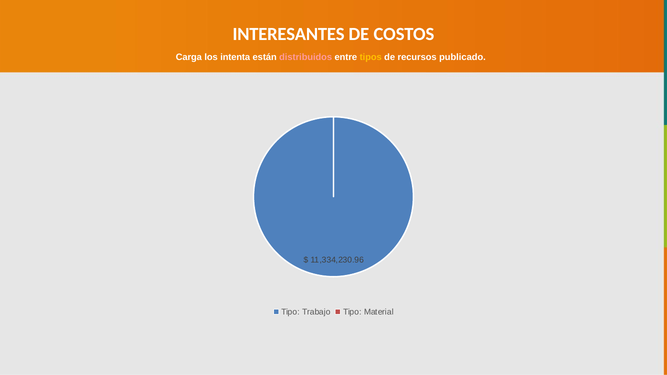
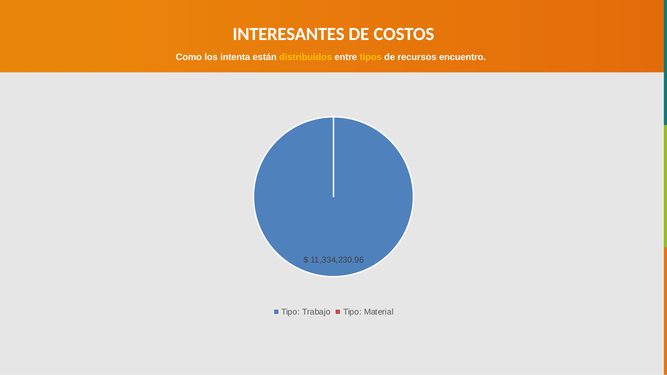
Carga: Carga -> Como (189, 57)
distribuidos colour: pink -> yellow (306, 57)
publicado: publicado -> encuentro (463, 57)
